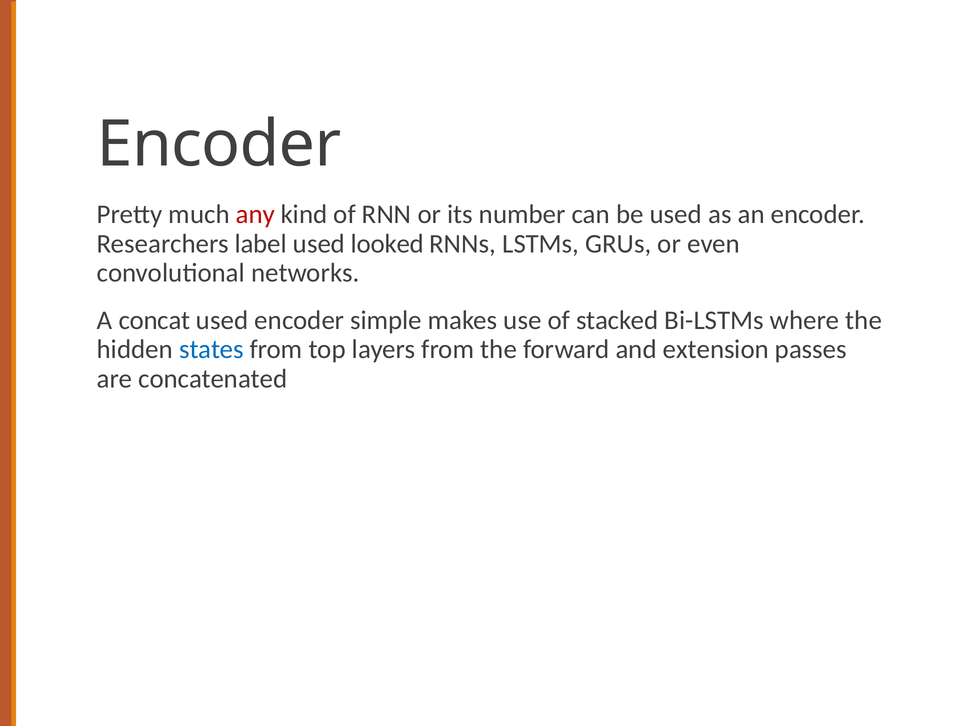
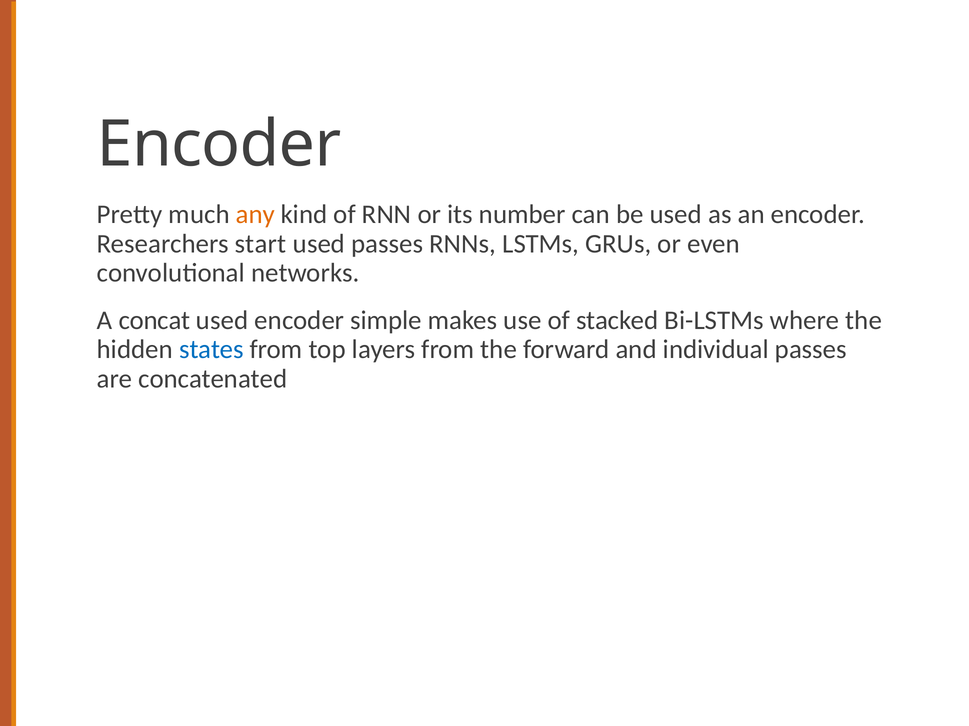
any colour: red -> orange (255, 215)
label: label -> start (261, 244)
used looked: looked -> passes (387, 244)
extension: extension -> individual (716, 350)
